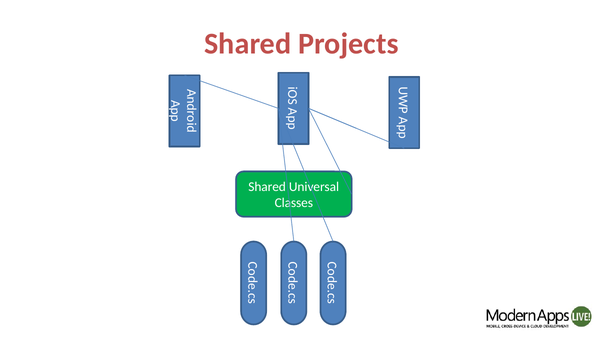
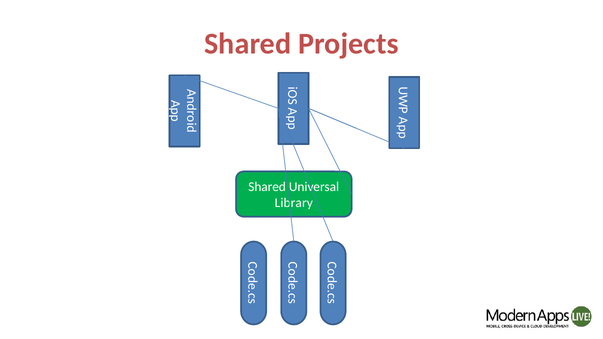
Classes: Classes -> Library (294, 203)
